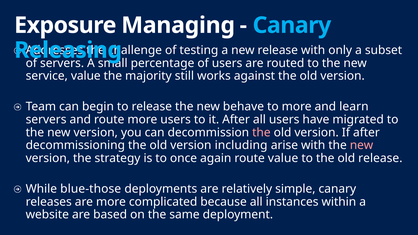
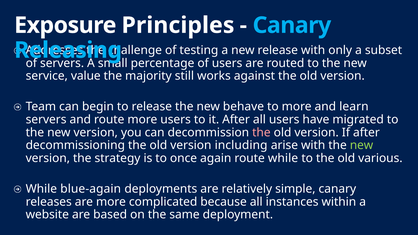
Managing: Managing -> Principles (178, 25)
new colour: pink -> light green (362, 145)
route value: value -> while (283, 158)
old release: release -> various (380, 158)
blue-those: blue-those -> blue-again (91, 189)
